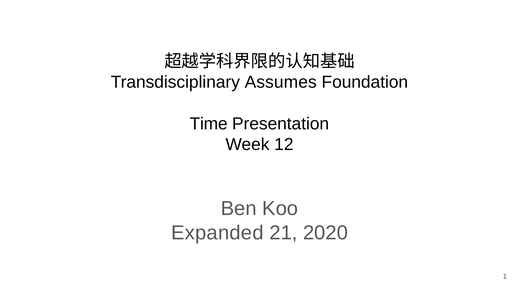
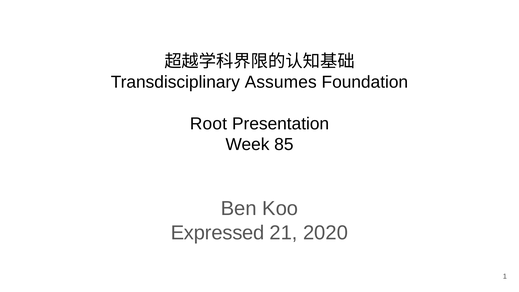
Time: Time -> Root (208, 124)
12: 12 -> 85 (284, 144)
Expanded: Expanded -> Expressed (218, 233)
